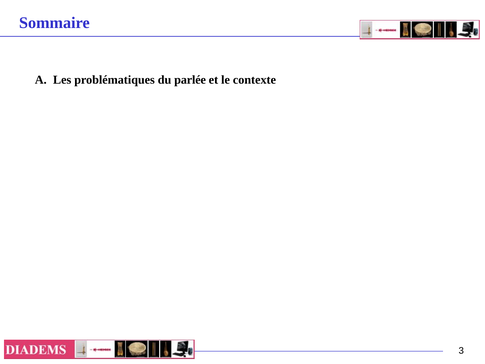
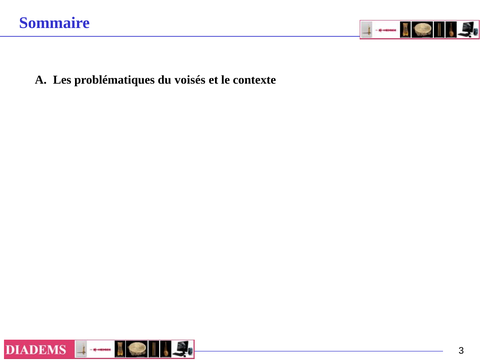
parlée: parlée -> voisés (190, 80)
